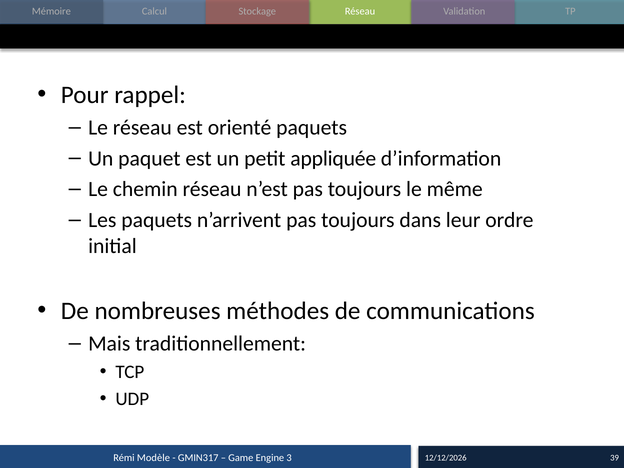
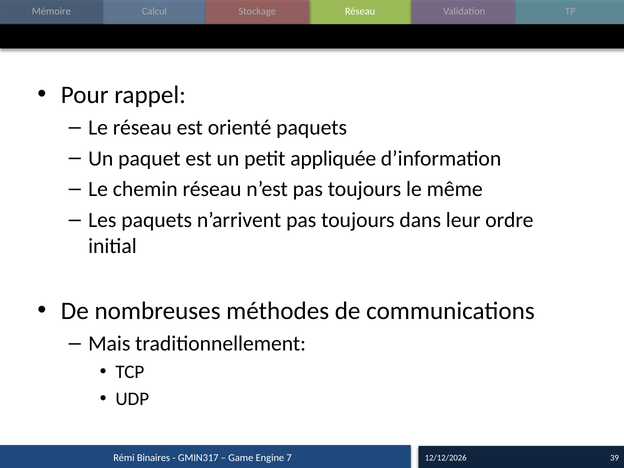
Modèle: Modèle -> Binaires (154, 458)
3: 3 -> 7 (289, 458)
